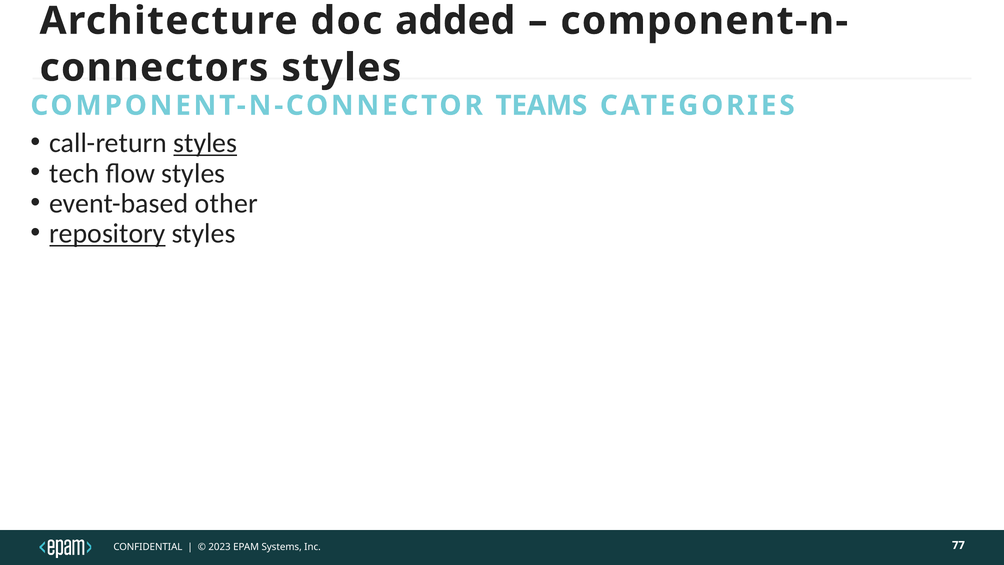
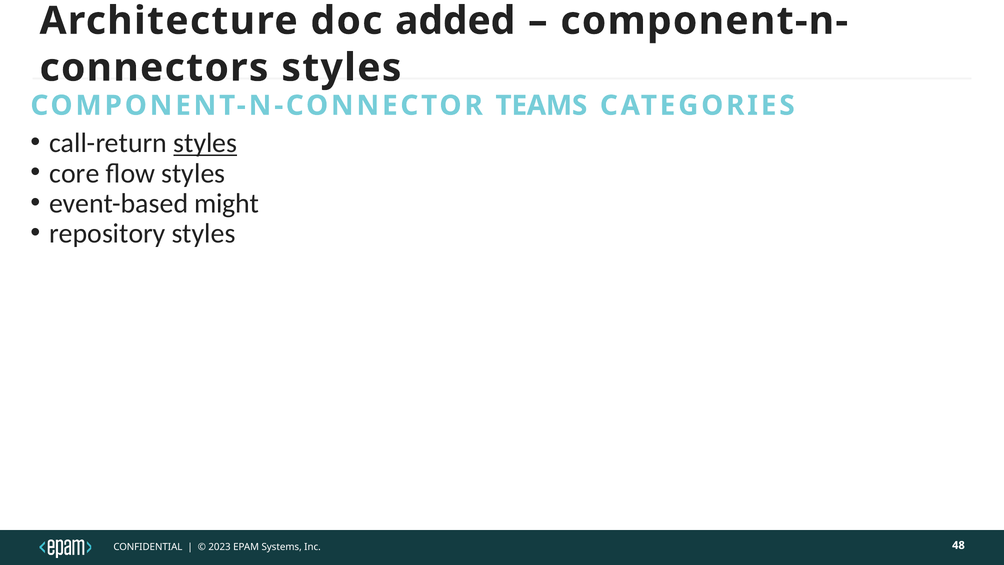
tech: tech -> core (74, 173)
other: other -> might (227, 203)
repository underline: present -> none (107, 234)
77: 77 -> 48 (958, 545)
